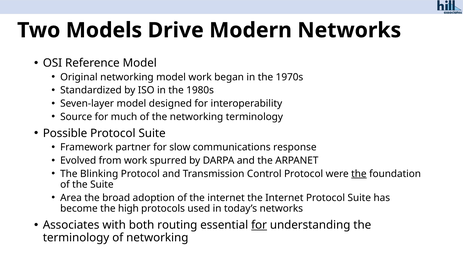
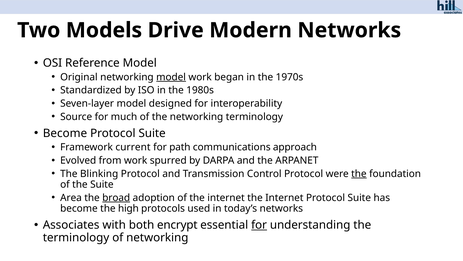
model underline: none -> present (171, 77)
Possible: Possible -> Become (65, 133)
partner: partner -> current (133, 147)
slow: slow -> path (180, 147)
response: response -> approach (295, 147)
broad underline: none -> present (116, 197)
routing: routing -> encrypt (177, 225)
